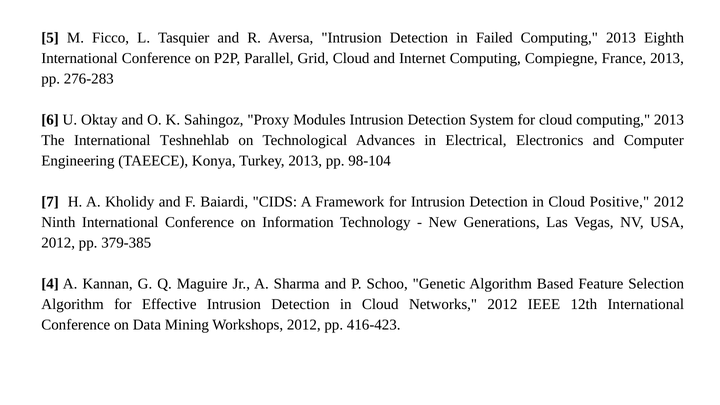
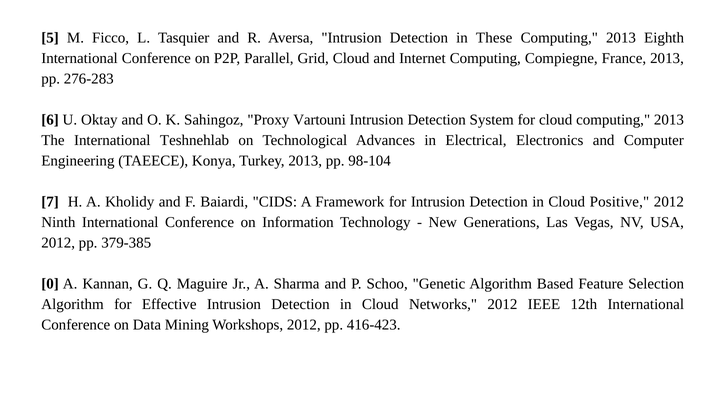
Failed: Failed -> These (494, 38)
Modules: Modules -> Vartouni (320, 120)
4: 4 -> 0 (50, 284)
